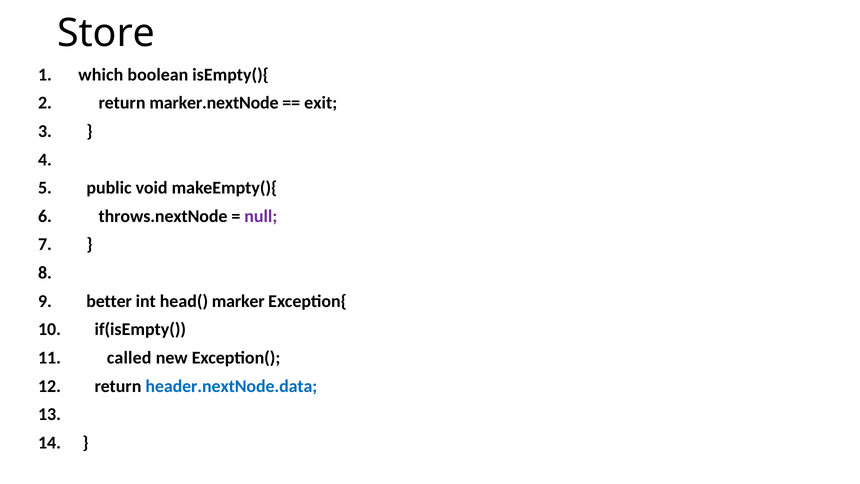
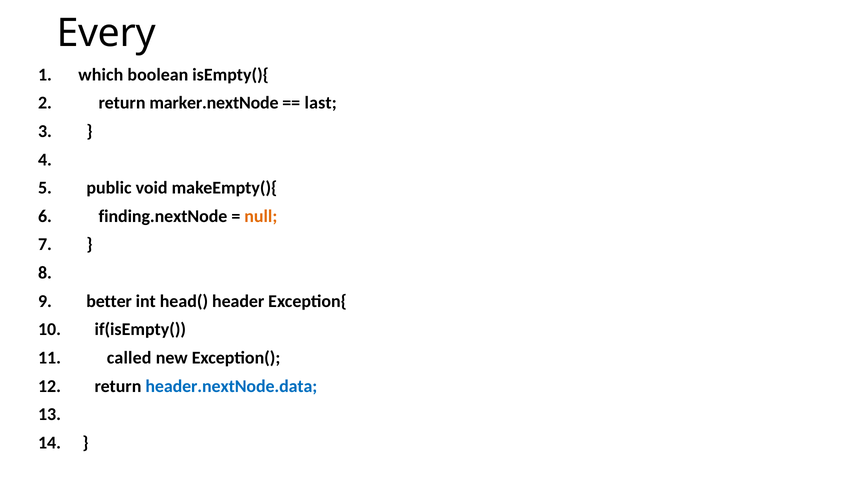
Store: Store -> Every (106, 33)
exit: exit -> last (321, 103)
throws.nextNode: throws.nextNode -> finding.nextNode (163, 216)
null colour: purple -> orange (261, 216)
marker: marker -> header (238, 301)
